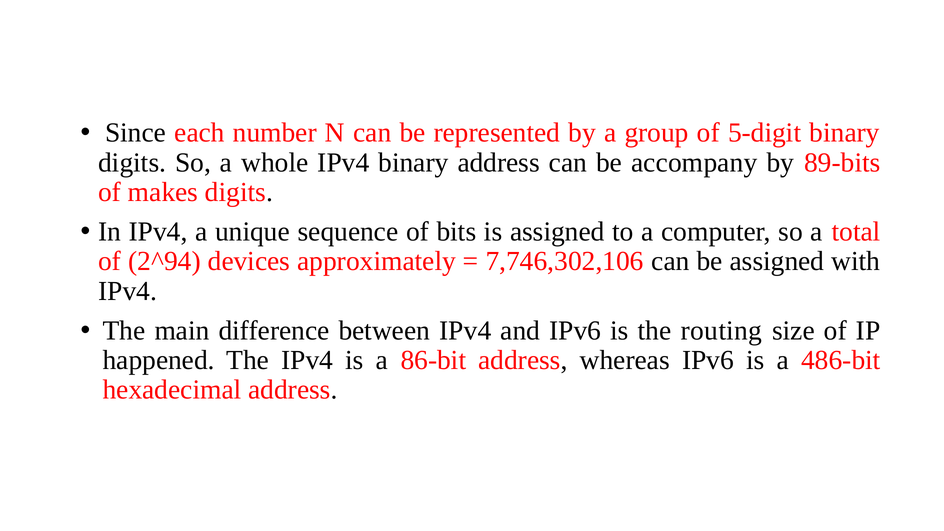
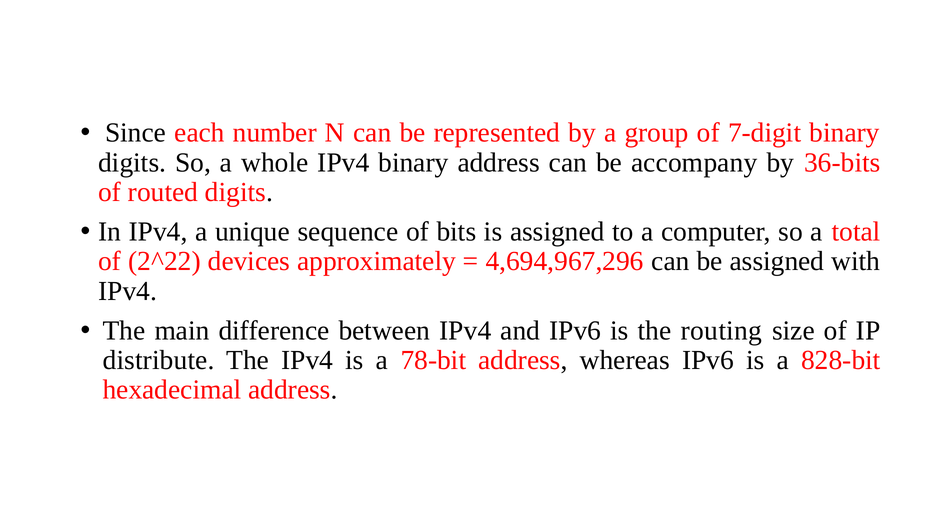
5-digit: 5-digit -> 7-digit (765, 133)
89-bits: 89-bits -> 36-bits (842, 162)
makes: makes -> routed (163, 192)
2^94: 2^94 -> 2^22 (164, 261)
7,746,302,106: 7,746,302,106 -> 4,694,967,296 (565, 261)
happened: happened -> distribute (159, 360)
86-bit: 86-bit -> 78-bit (433, 360)
486-bit: 486-bit -> 828-bit (841, 360)
